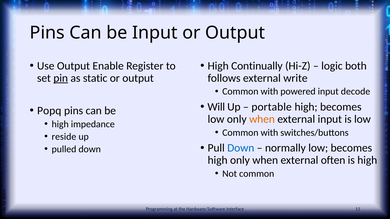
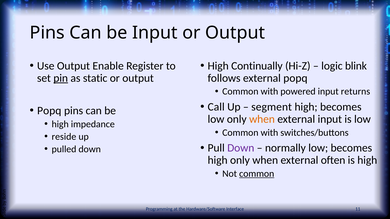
both: both -> blink (356, 66)
external write: write -> popq (295, 78)
decode: decode -> returns (356, 92)
Will: Will -> Call (216, 107)
portable: portable -> segment (272, 107)
Down colour: blue -> purple (241, 148)
common underline: none -> present (257, 174)
